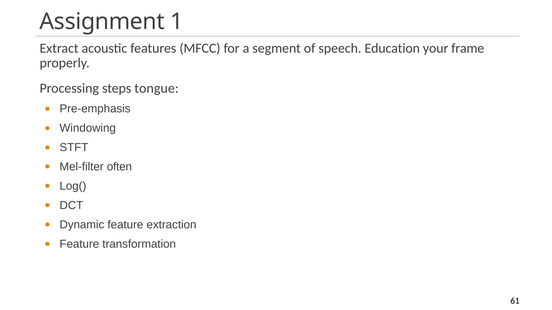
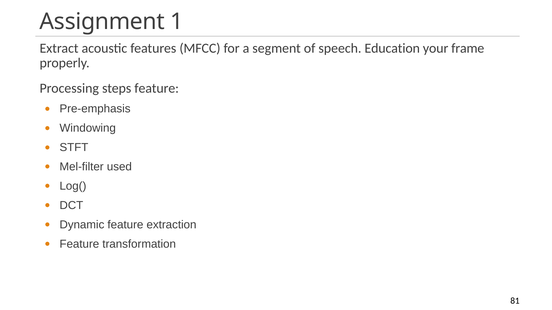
steps tongue: tongue -> feature (157, 88)
often: often -> used (119, 167)
61: 61 -> 81 (515, 301)
